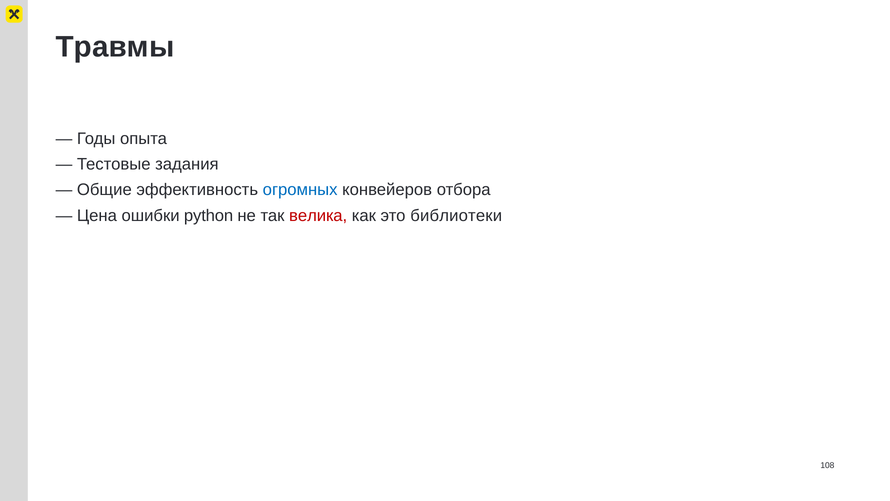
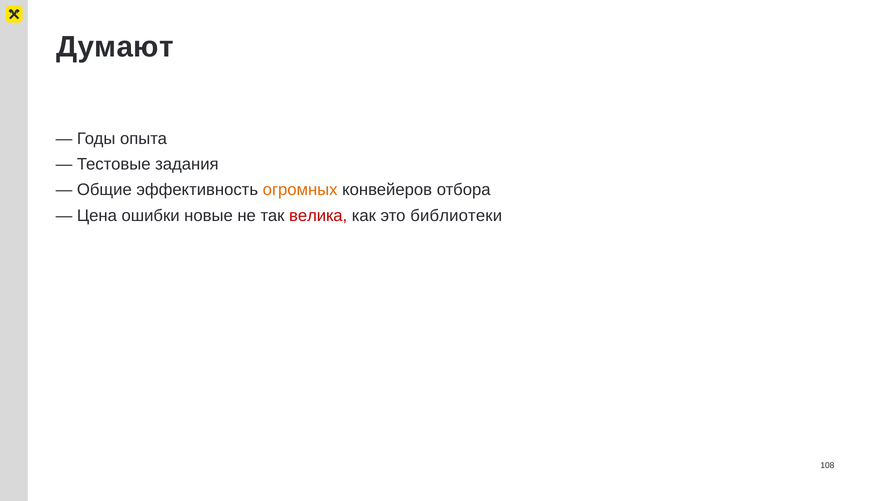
Травмы: Травмы -> Думают (115, 47)
огромных colour: blue -> orange (300, 190)
python: python -> новые (209, 215)
